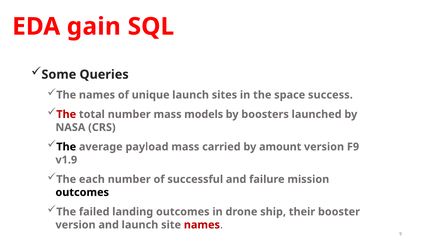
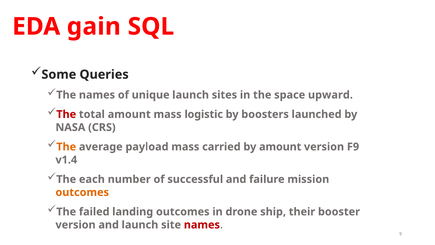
success: success -> upward (330, 95)
total number: number -> amount (129, 114)
models: models -> logistic (204, 114)
The colour: black -> orange (66, 147)
v1.9: v1.9 -> v1.4 (66, 160)
outcomes colour: black -> orange (82, 192)
